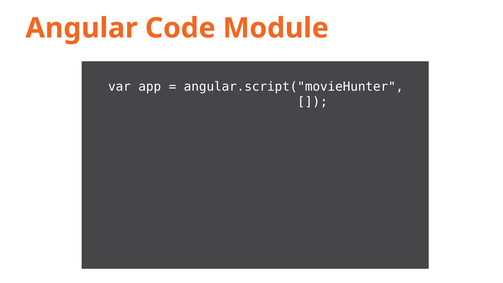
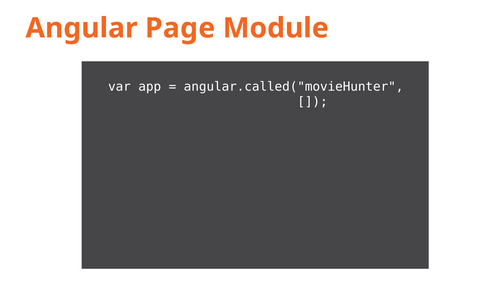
Code: Code -> Page (180, 28)
angular.script("movieHunter: angular.script("movieHunter -> angular.called("movieHunter (294, 87)
